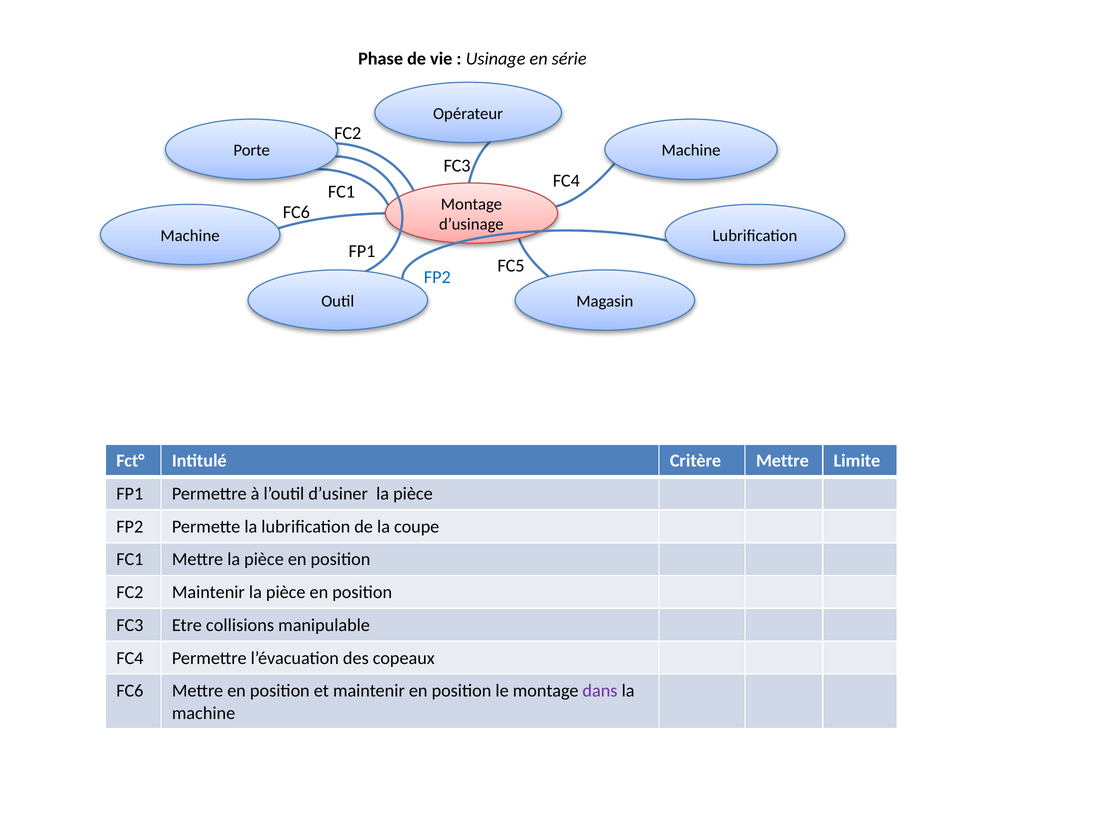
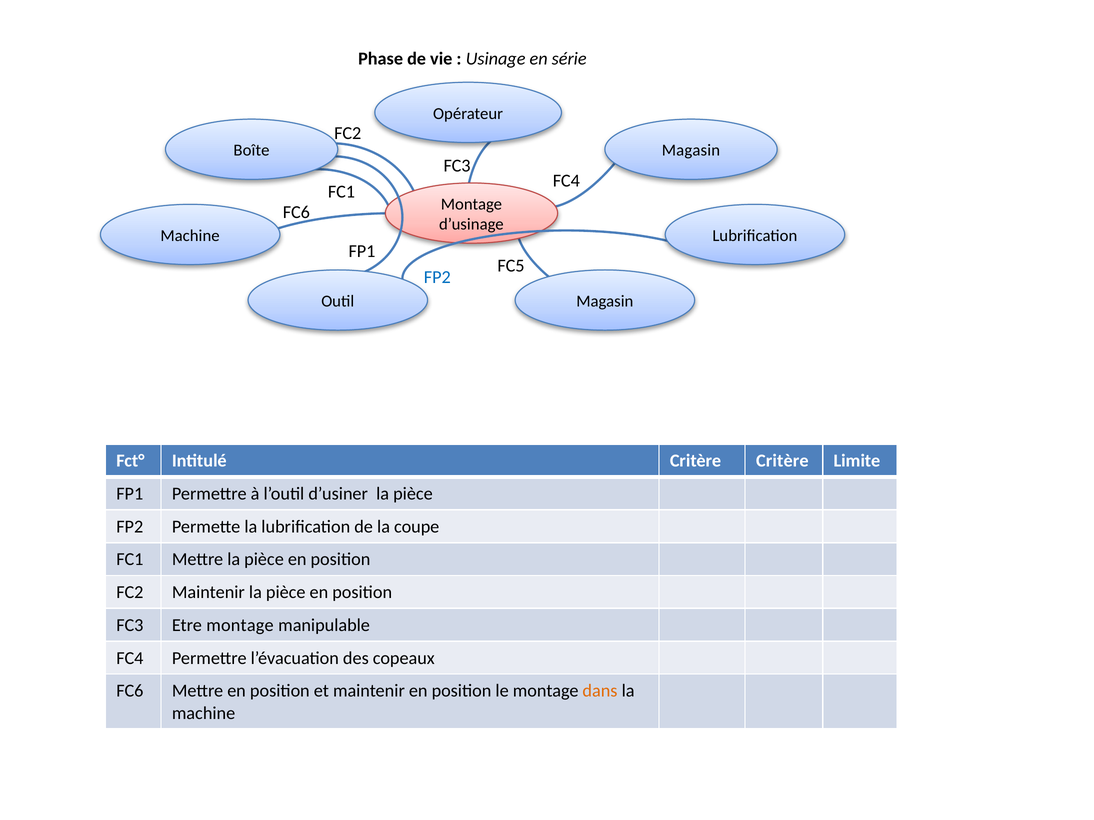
Porte: Porte -> Boîte (251, 150)
Machine: Machine -> Magasin (691, 150)
Critère Mettre: Mettre -> Critère (782, 461)
Etre collisions: collisions -> montage (240, 626)
dans colour: purple -> orange (600, 691)
